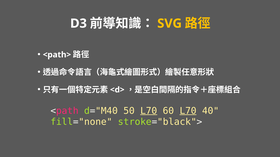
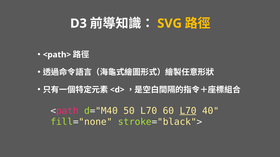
L70 underline: present -> none (149, 111)
